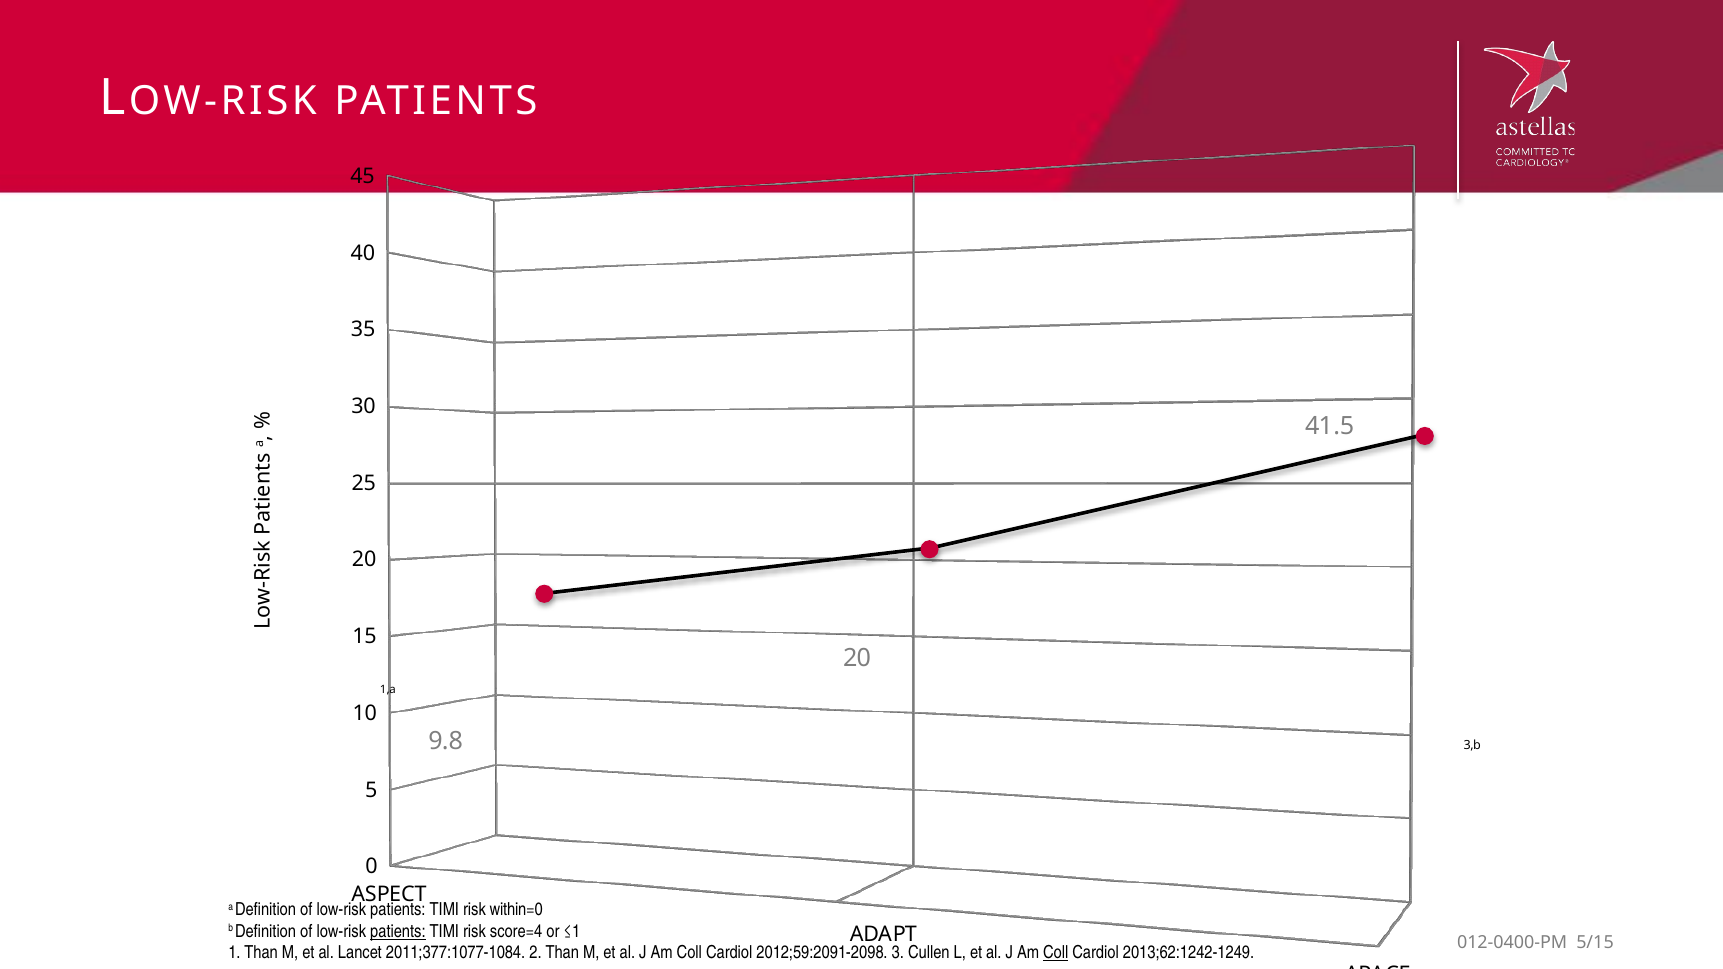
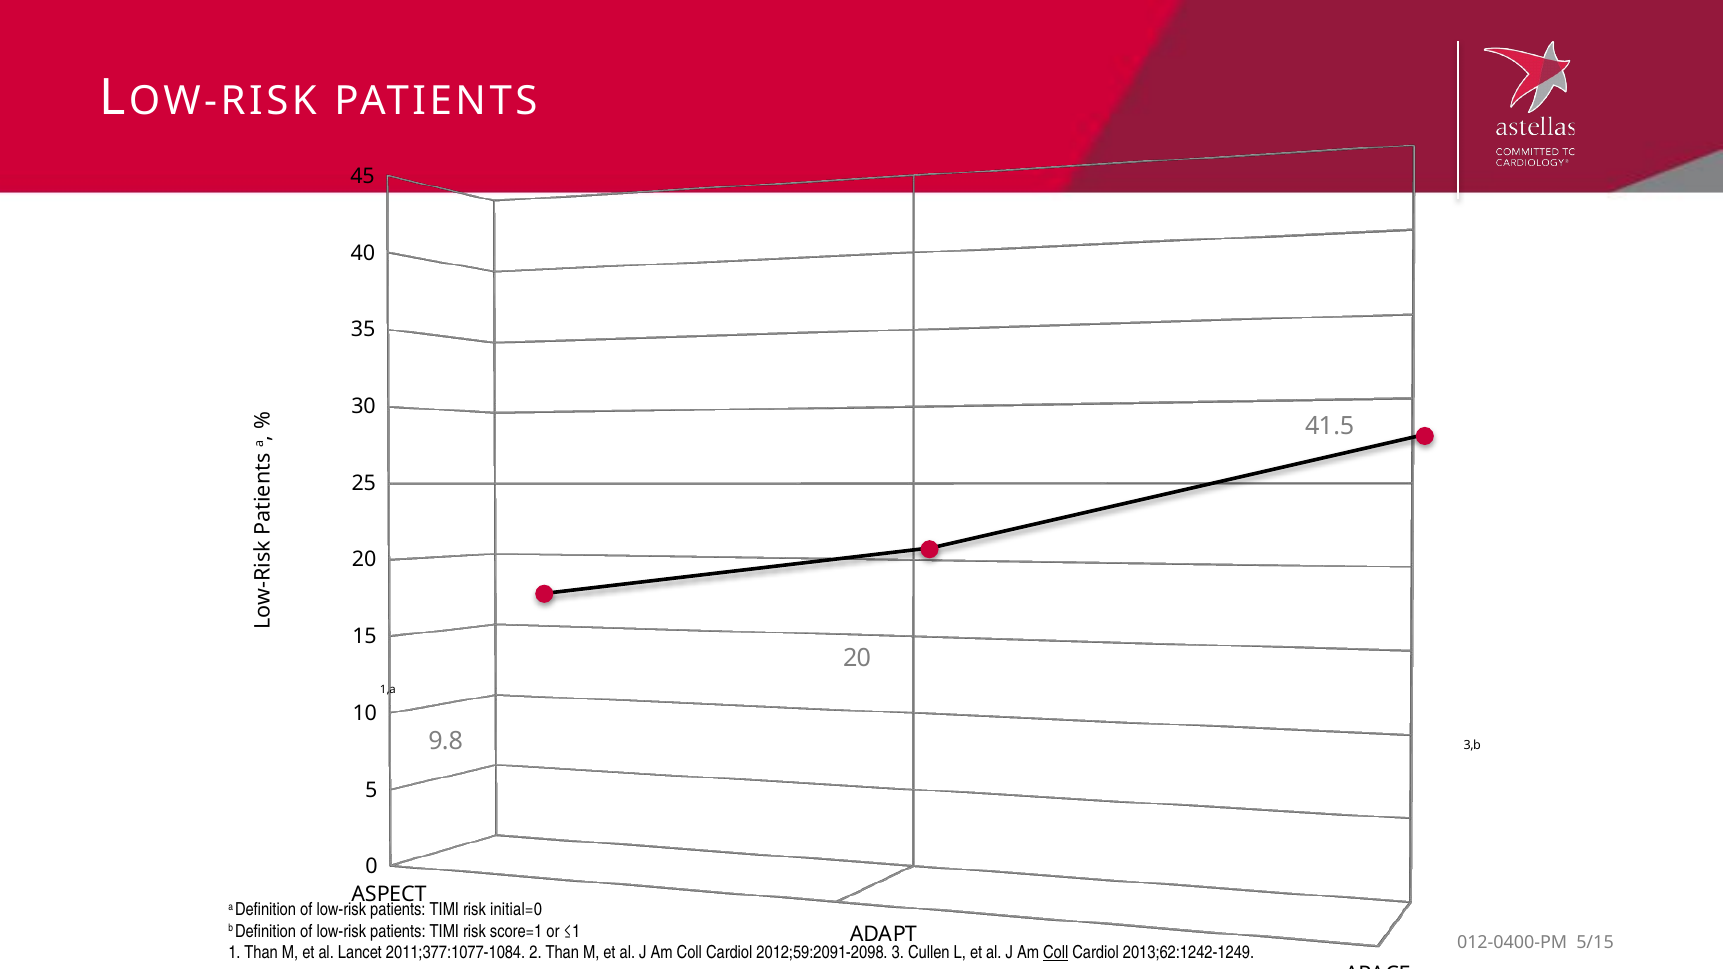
within=0: within=0 -> initial=0 (516, 910)
patients underline: present -> none (398, 932)
score=4: score=4 -> score=1 (516, 932)
